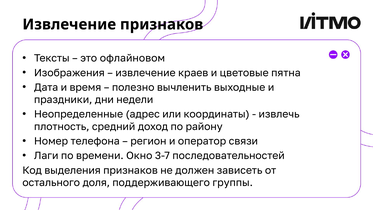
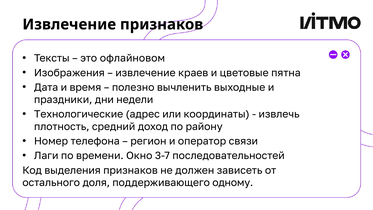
Неопределенные: Неопределенные -> Технологические (79, 114)
группы: группы -> одному (233, 183)
